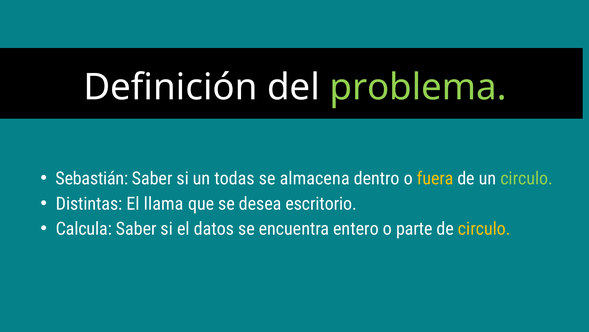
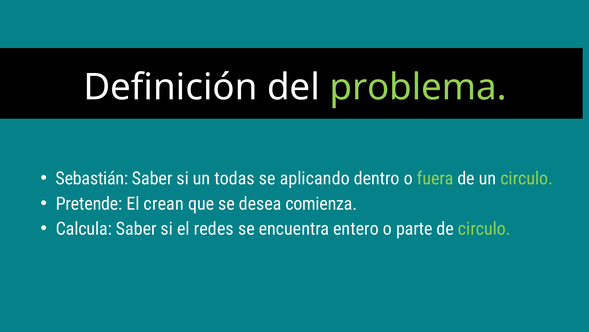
almacena: almacena -> aplicando (315, 178)
fuera colour: yellow -> light green (435, 178)
Distintas: Distintas -> Pretende (89, 203)
llama: llama -> crean (164, 203)
escritorio: escritorio -> comienza (321, 203)
datos: datos -> redes (214, 228)
circulo colour: yellow -> light green (484, 228)
